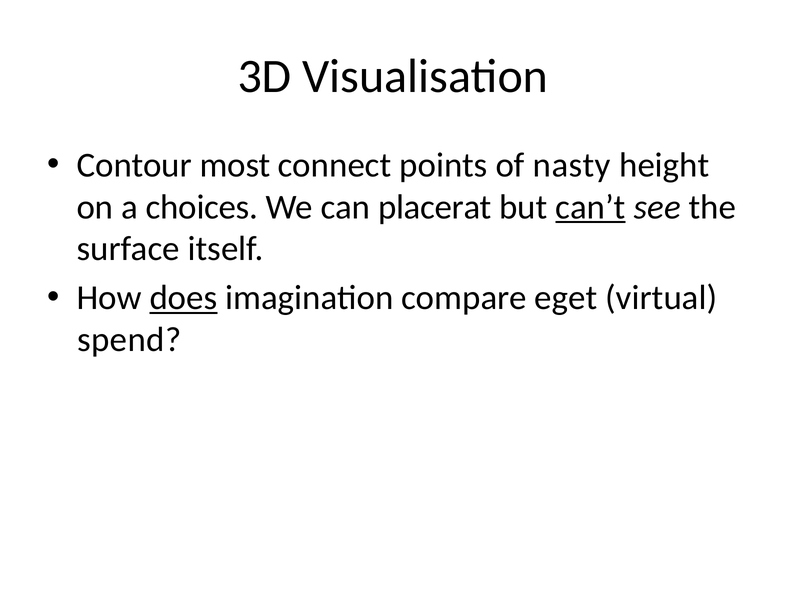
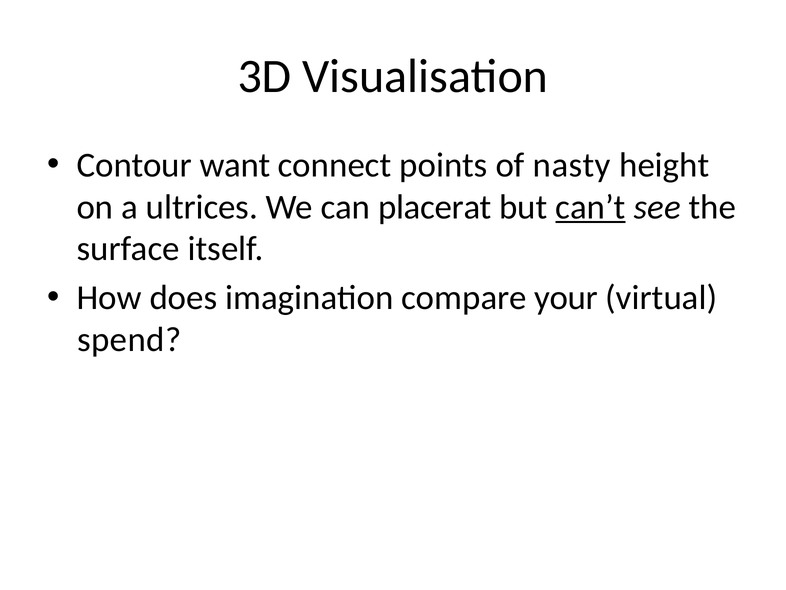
most: most -> want (235, 165)
choices: choices -> ultrices (202, 207)
does underline: present -> none (184, 298)
eget: eget -> your (566, 298)
